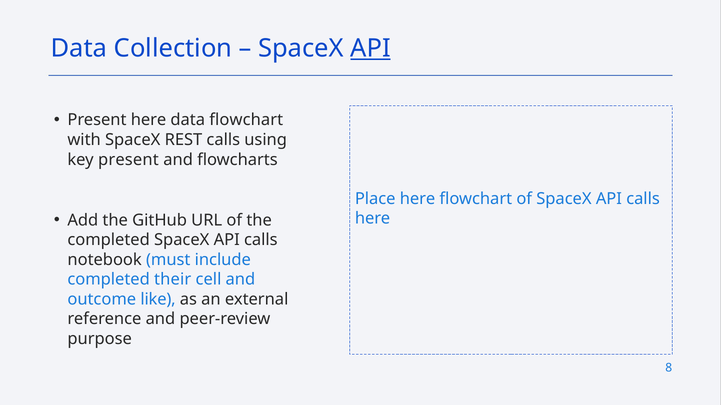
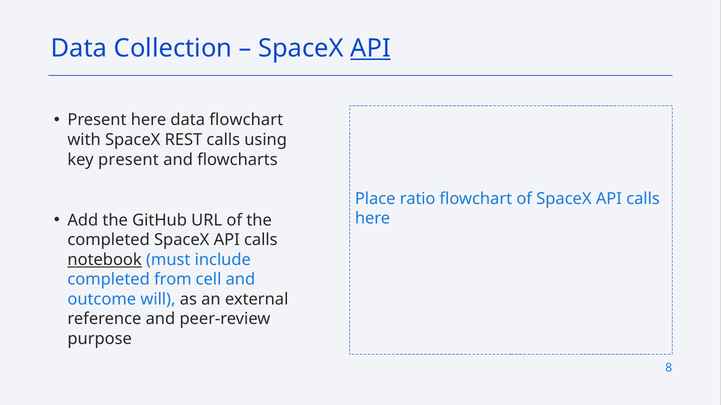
Place here: here -> ratio (418, 199)
notebook underline: none -> present (105, 260)
their: their -> from (173, 280)
like: like -> will (158, 300)
